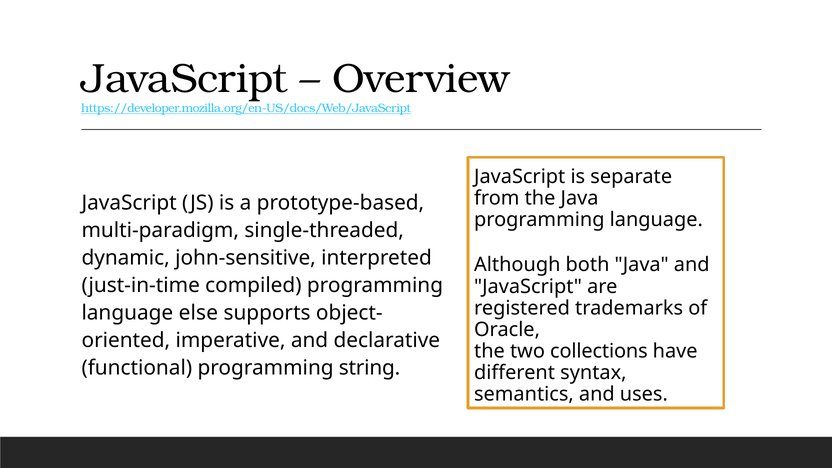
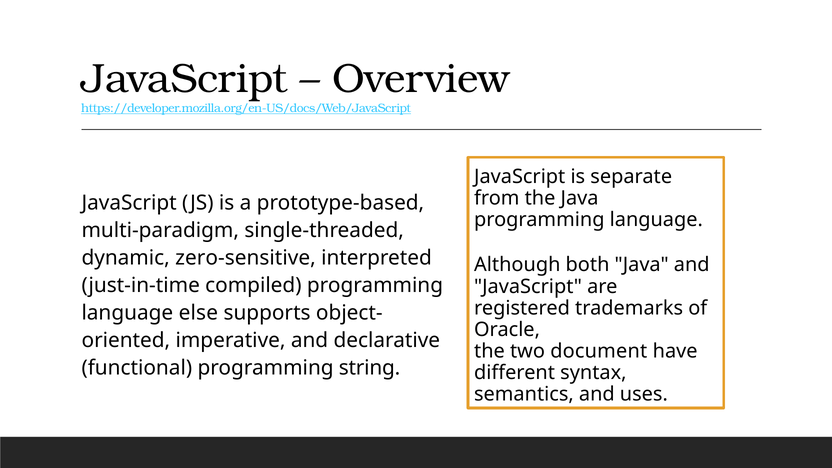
john-sensitive: john-sensitive -> zero-sensitive (245, 258)
collections: collections -> document (599, 351)
